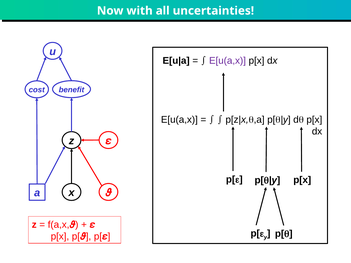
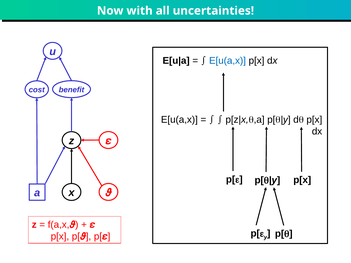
E[u(a,x colour: purple -> blue (228, 61)
